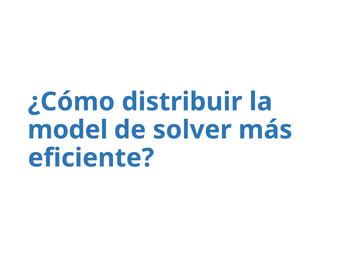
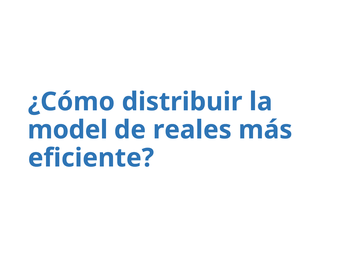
solver: solver -> reales (192, 130)
